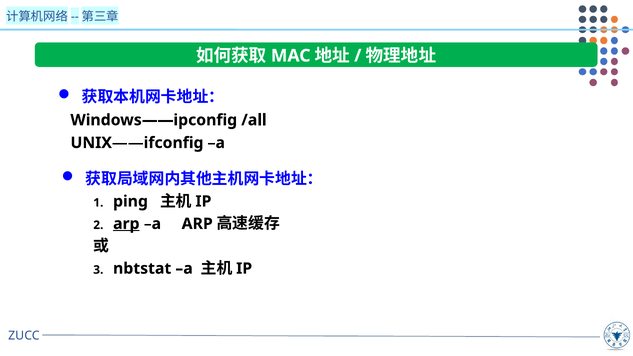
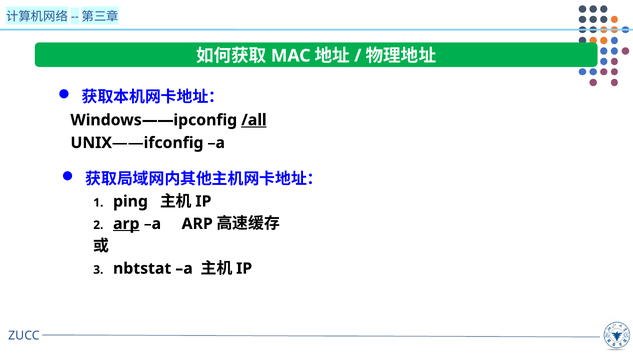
/all underline: none -> present (254, 120)
